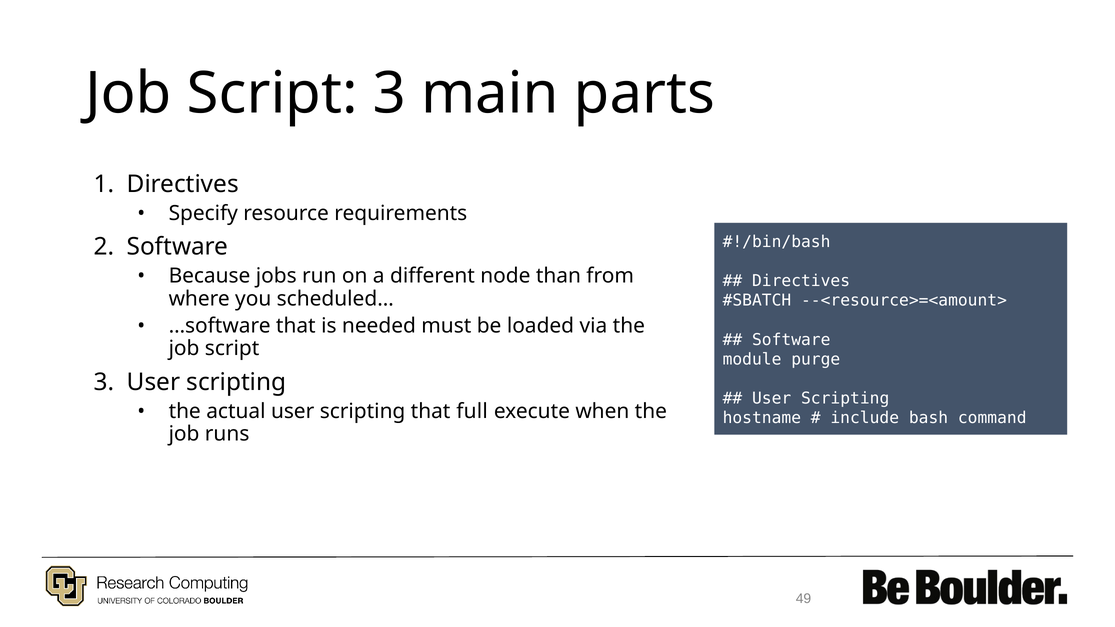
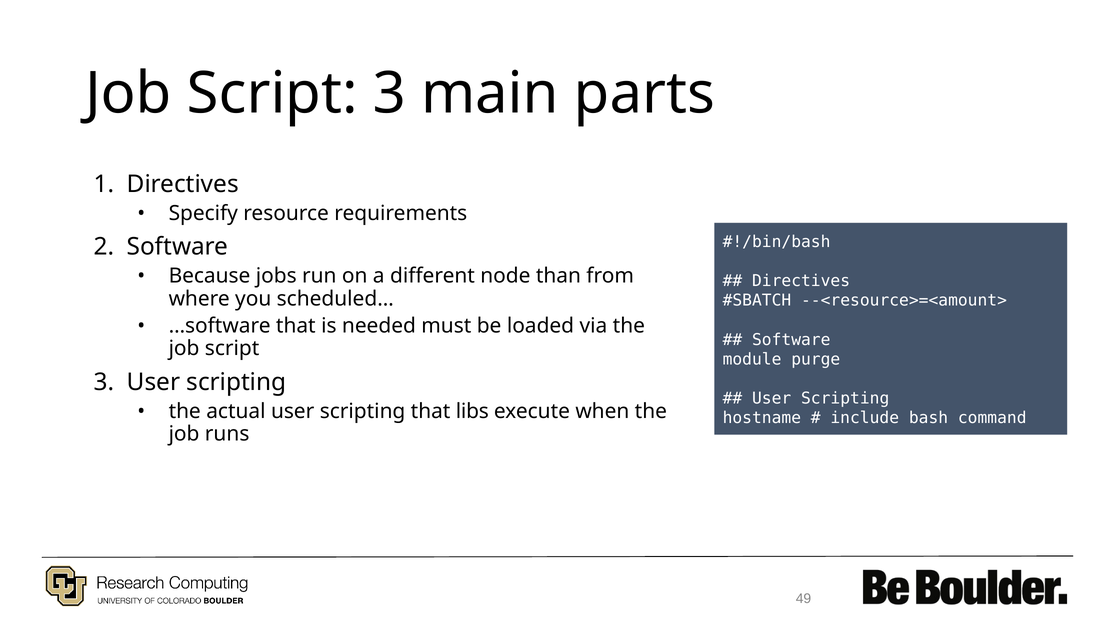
full: full -> libs (472, 411)
